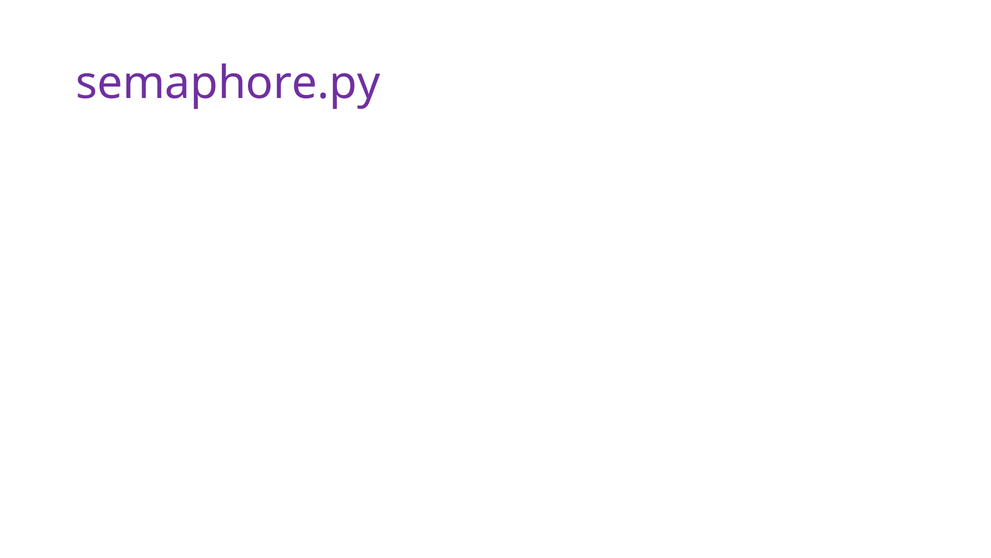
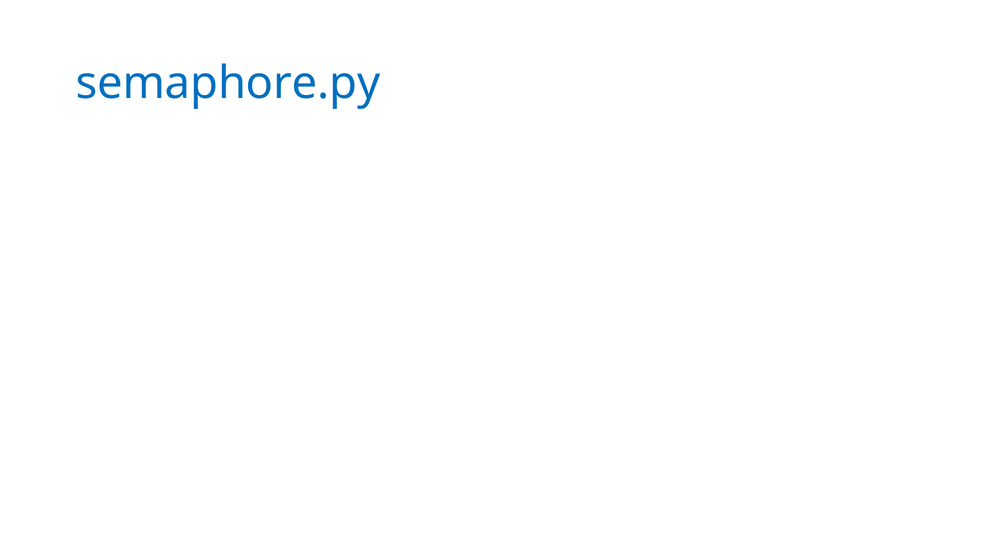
semaphore.py colour: purple -> blue (228, 83)
